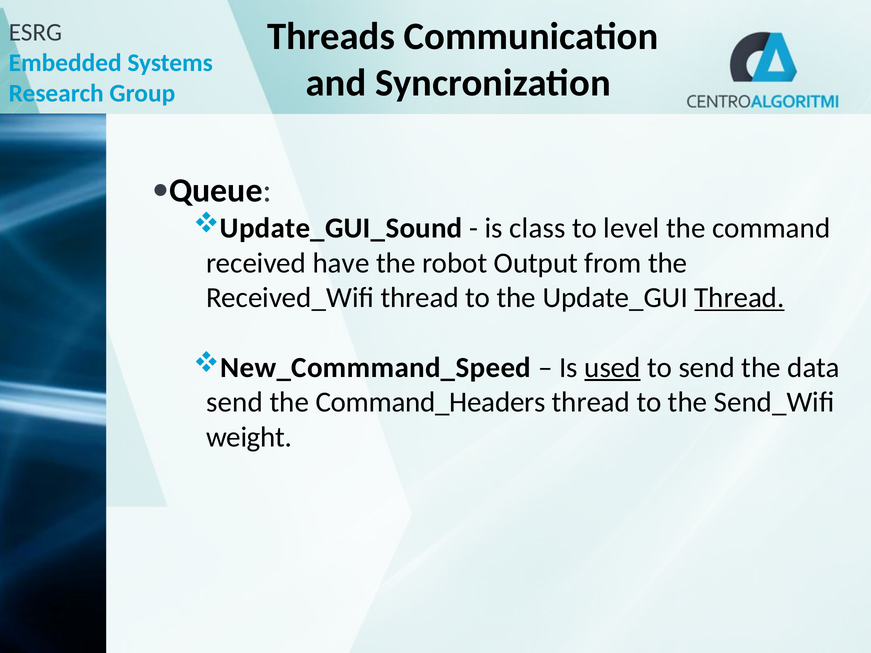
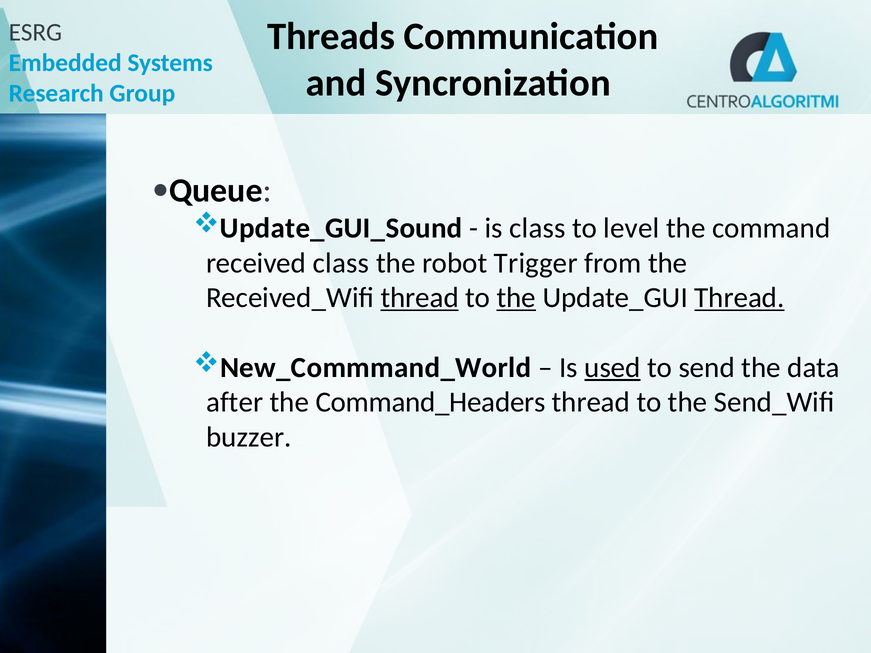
received have: have -> class (341, 263)
Output: Output -> Trigger (536, 263)
thread underline: none -> present (420, 298)
the underline: none -> present (516, 298)
New_Commmand_Speed: New_Commmand_Speed -> New_Commmand_World (376, 368)
send: send -> after (235, 402)
weight: weight -> buzzer (249, 437)
